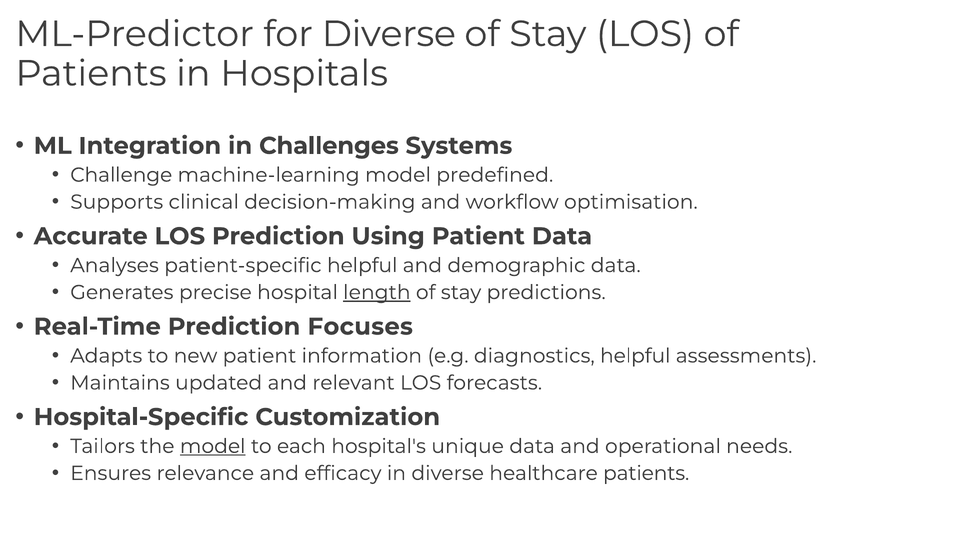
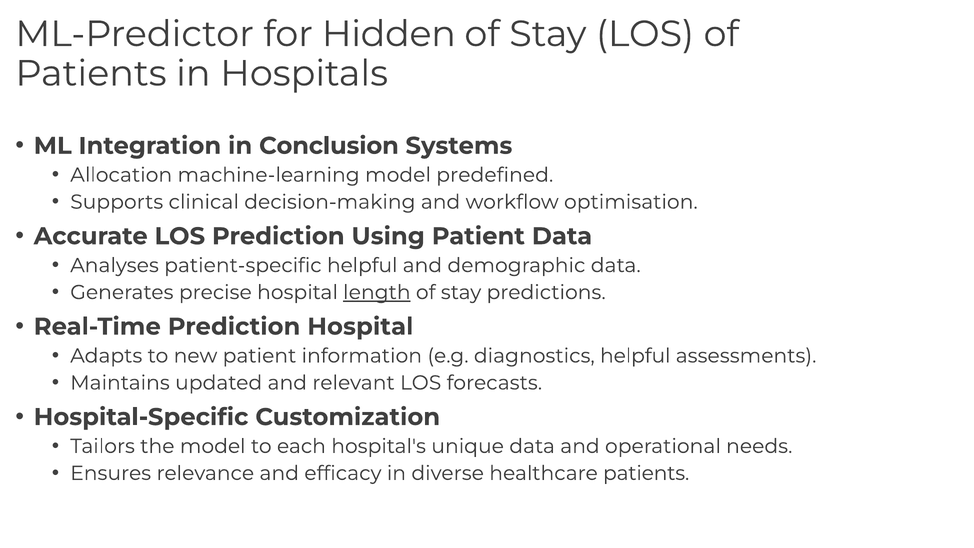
for Diverse: Diverse -> Hidden (389, 34)
Challenges: Challenges -> Conclusion (329, 146)
Challenge: Challenge -> Allocation (121, 175)
Prediction Focuses: Focuses -> Hospital (360, 327)
model underline: present -> none (213, 446)
